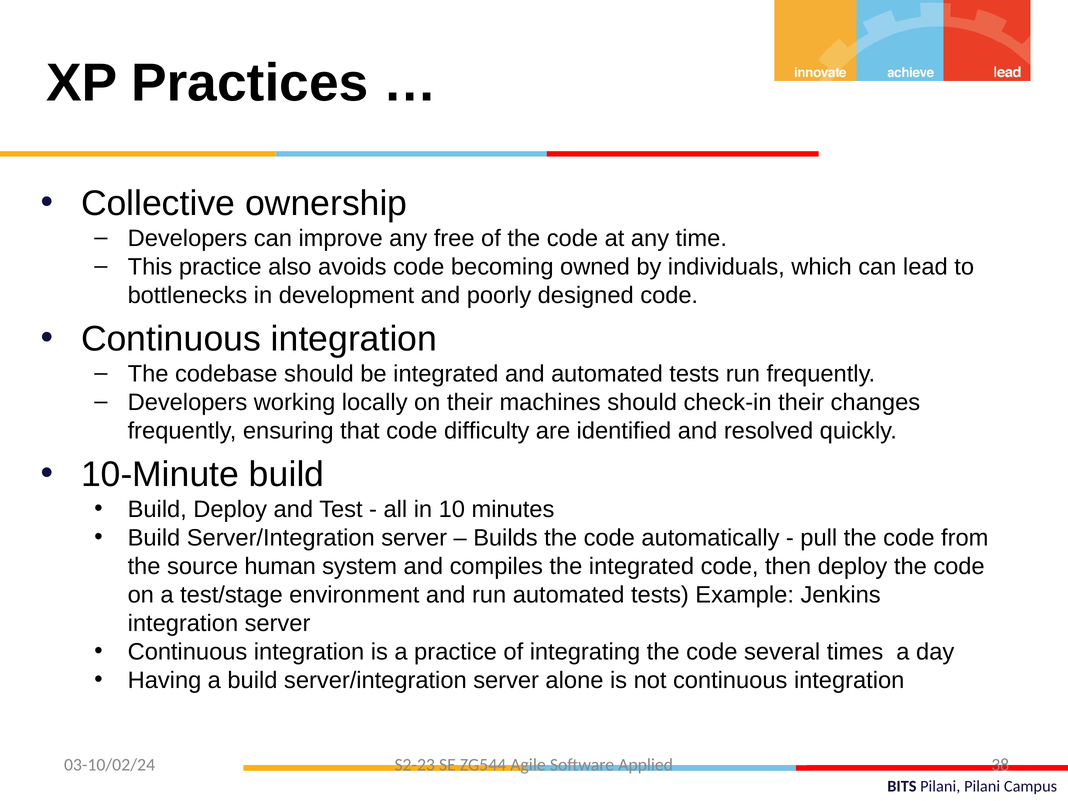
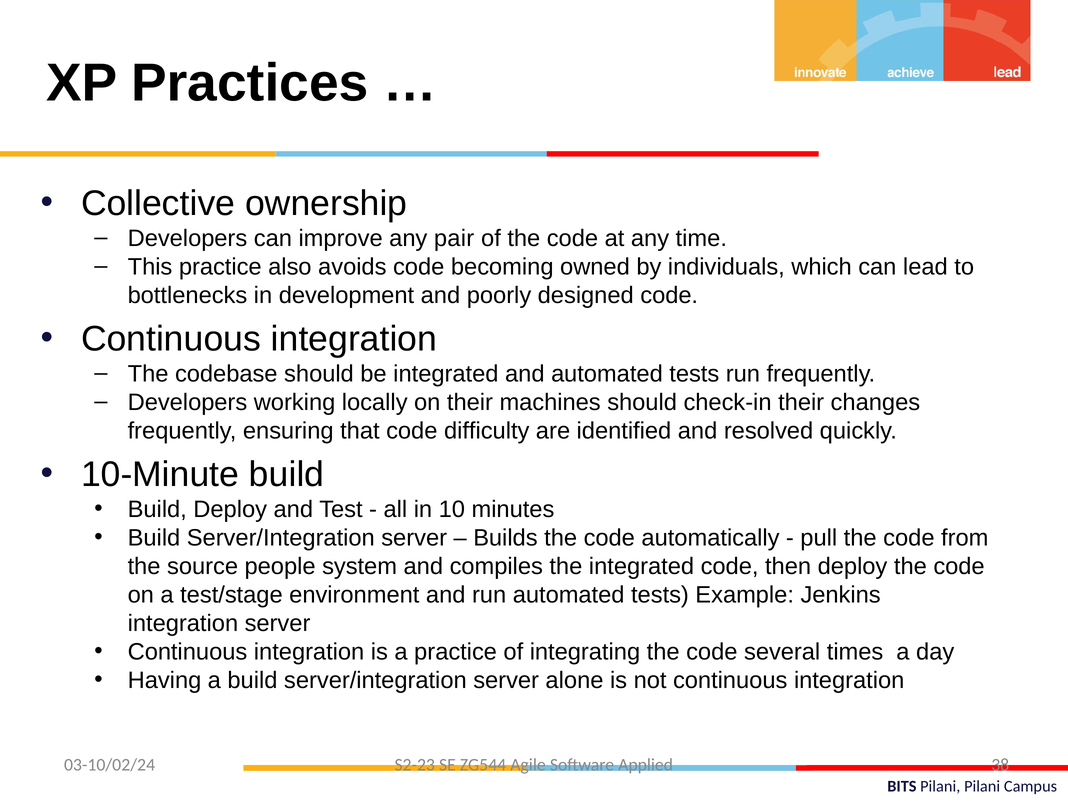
free: free -> pair (454, 238)
human: human -> people (280, 566)
